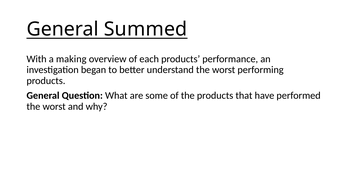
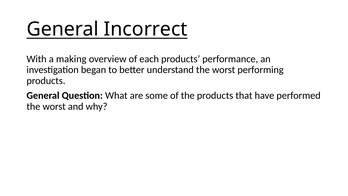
Summed: Summed -> Incorrect (146, 29)
